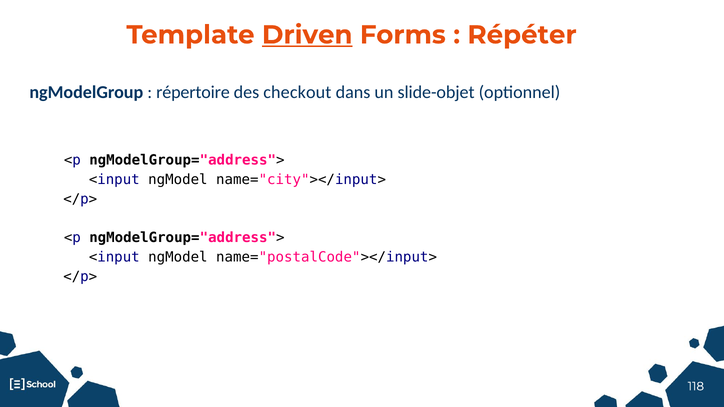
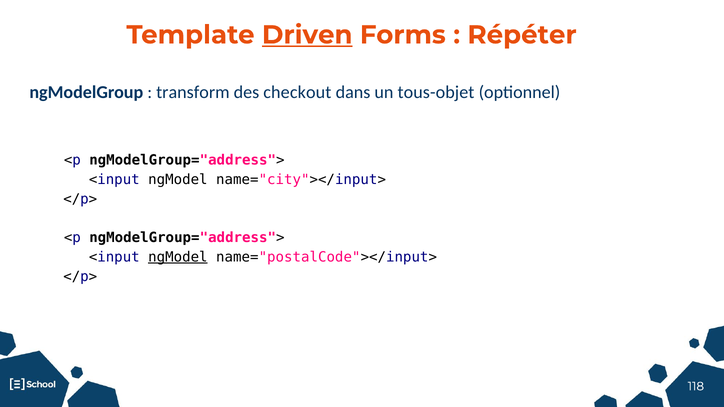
répertoire: répertoire -> transform (193, 92)
slide-objet: slide-objet -> tous-objet (436, 92)
ngModel underline: none -> present (178, 257)
